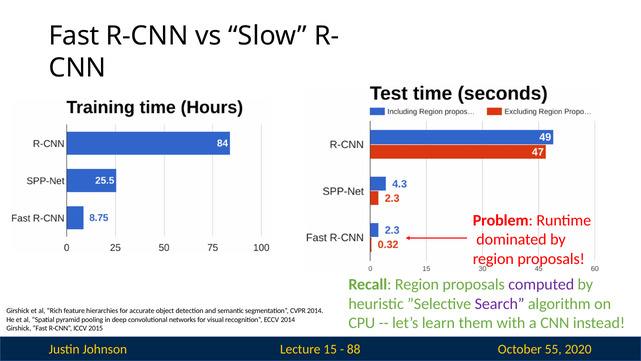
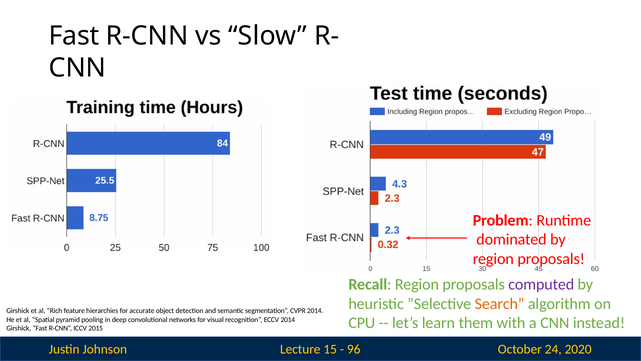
Search colour: purple -> orange (500, 304)
88: 88 -> 96 (354, 349)
55: 55 -> 24 (553, 349)
